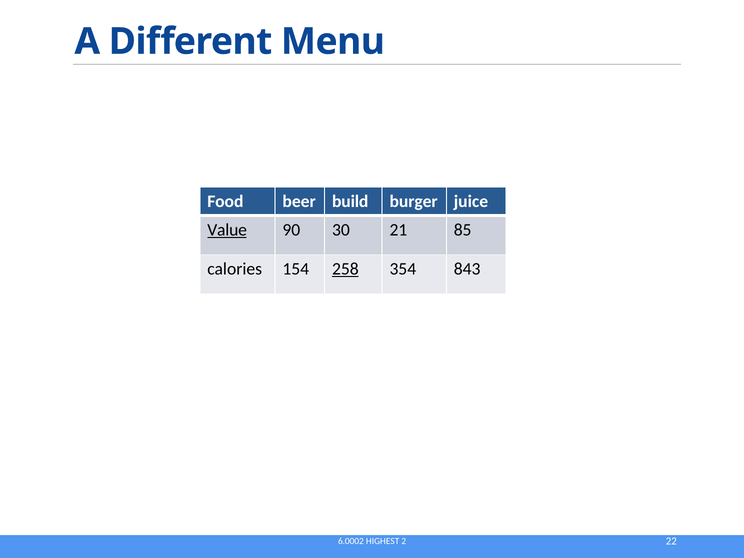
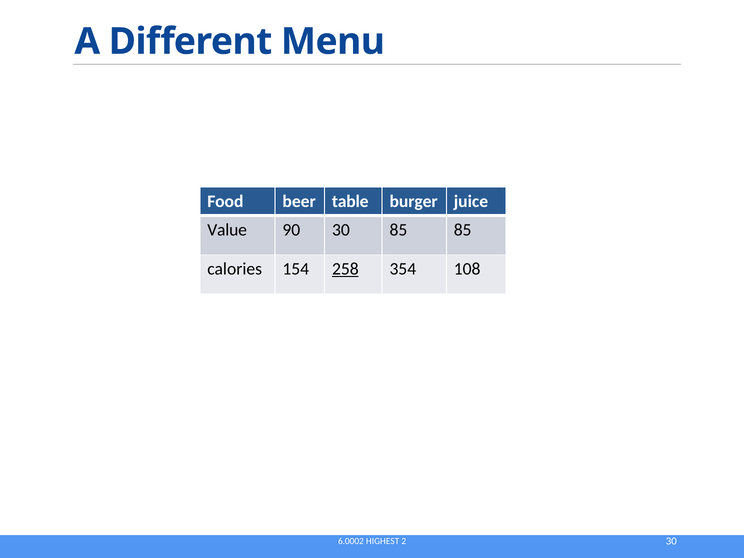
build: build -> table (350, 202)
Value underline: present -> none (227, 230)
30 21: 21 -> 85 (398, 230)
843: 843 -> 108 (467, 269)
2 22: 22 -> 30 (671, 541)
